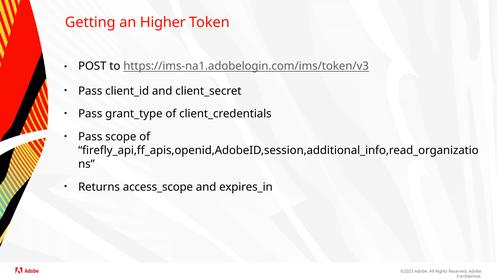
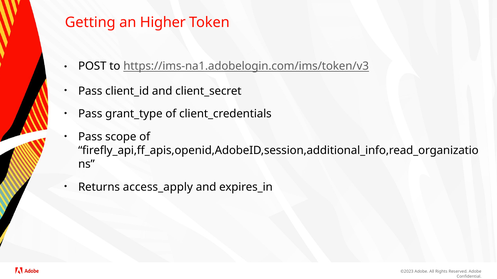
access_scope: access_scope -> access_apply (158, 187)
